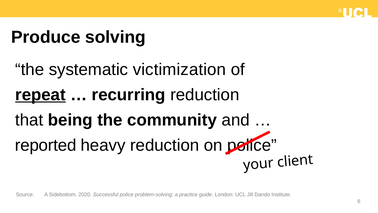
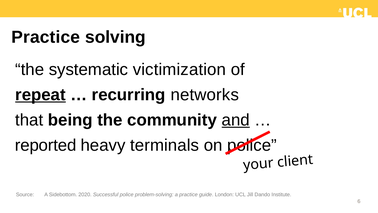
Produce: Produce -> Practice (46, 37)
recurring reduction: reduction -> networks (205, 95)
and underline: none -> present (236, 120)
heavy reduction: reduction -> terminals (165, 145)
